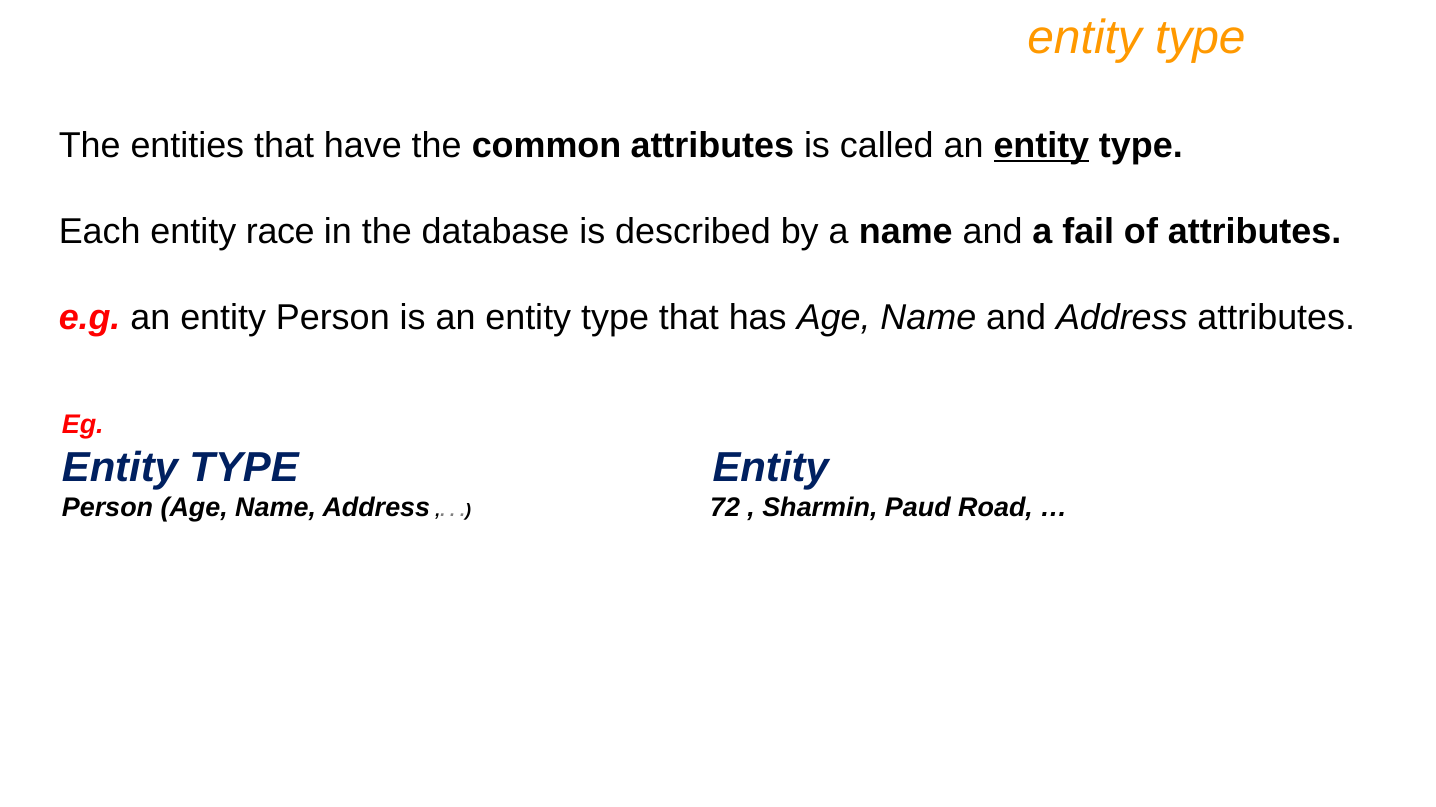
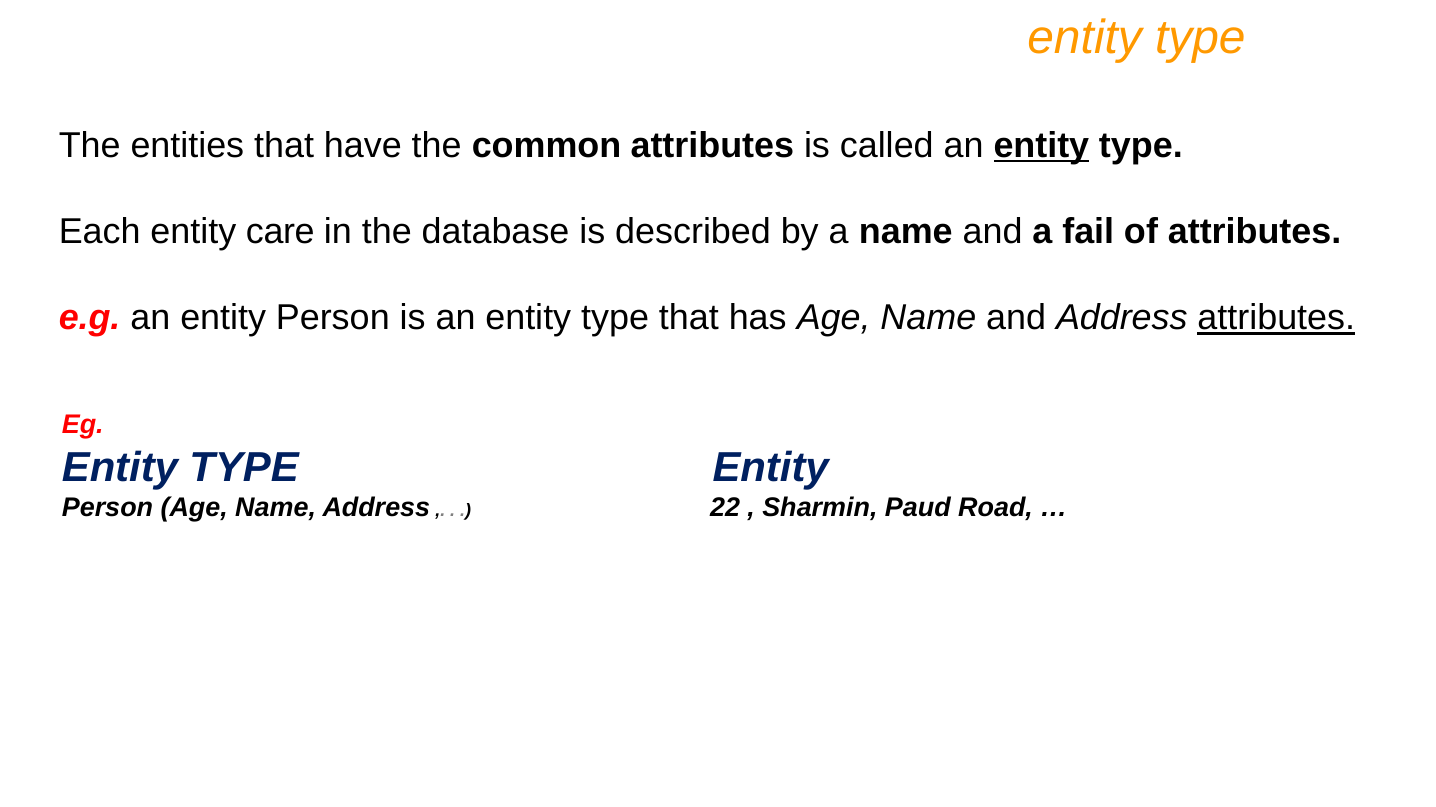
race: race -> care (280, 232)
attributes underline: none -> present (1276, 318)
72: 72 -> 22 (725, 508)
